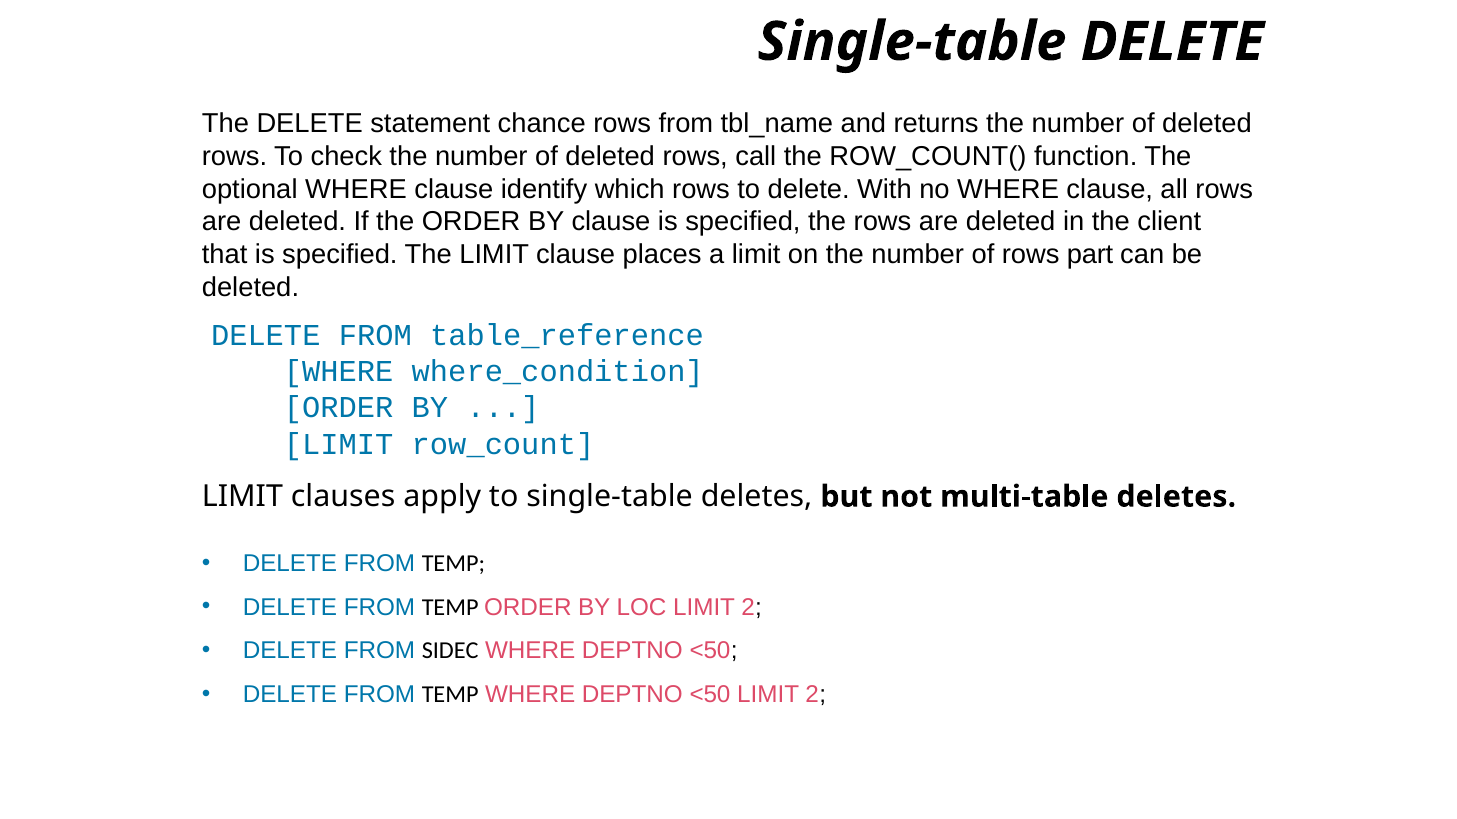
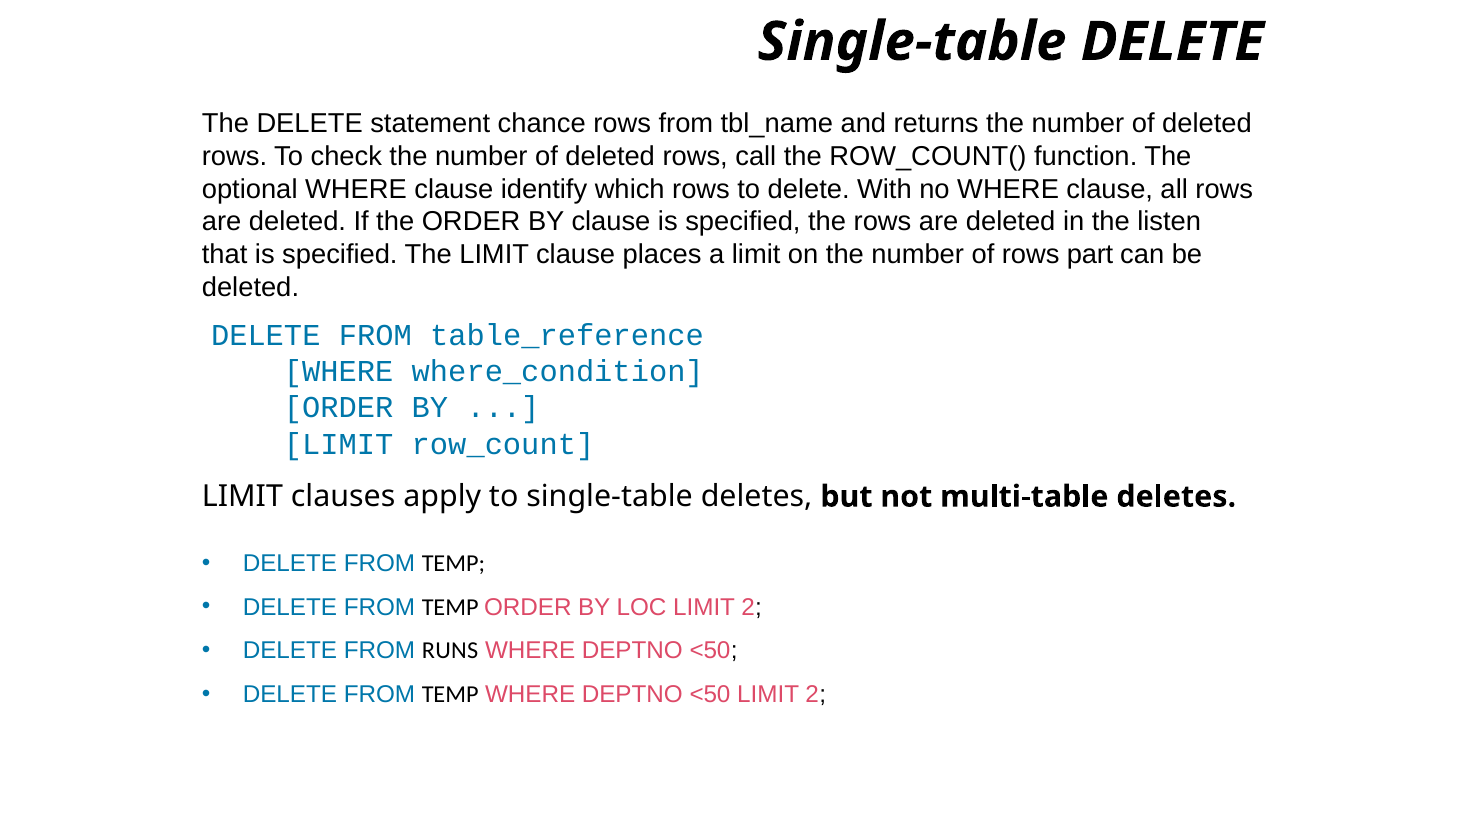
client: client -> listen (1169, 222)
SIDEC: SIDEC -> RUNS (450, 652)
